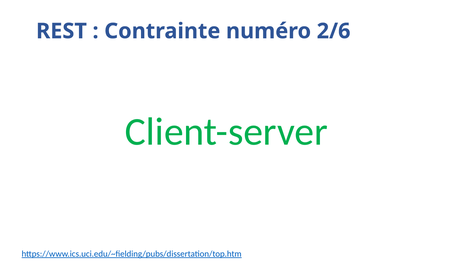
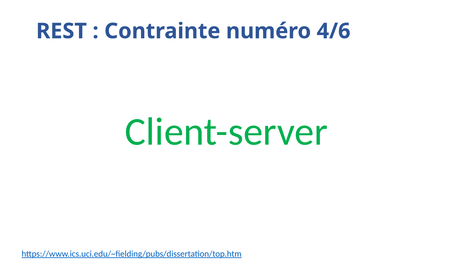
2/6: 2/6 -> 4/6 (334, 31)
